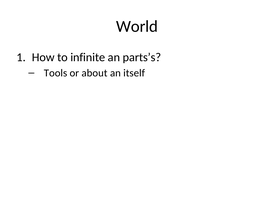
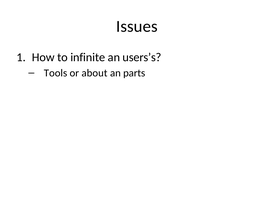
World: World -> Issues (137, 27)
parts’s: parts’s -> users’s (142, 57)
itself: itself -> parts (134, 73)
